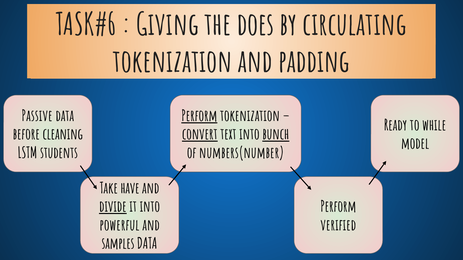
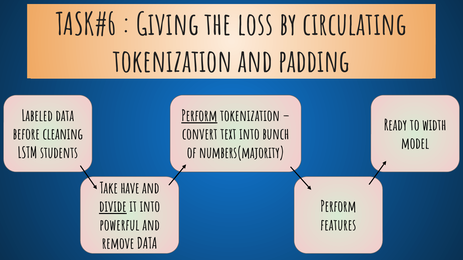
does: does -> loss (255, 25)
Passive: Passive -> Labeled (37, 116)
while: while -> width (434, 126)
convert underline: present -> none (200, 135)
bunch underline: present -> none (276, 135)
numbers(number: numbers(number -> numbers(majority (242, 153)
verified: verified -> features (338, 226)
samples: samples -> remove (118, 244)
